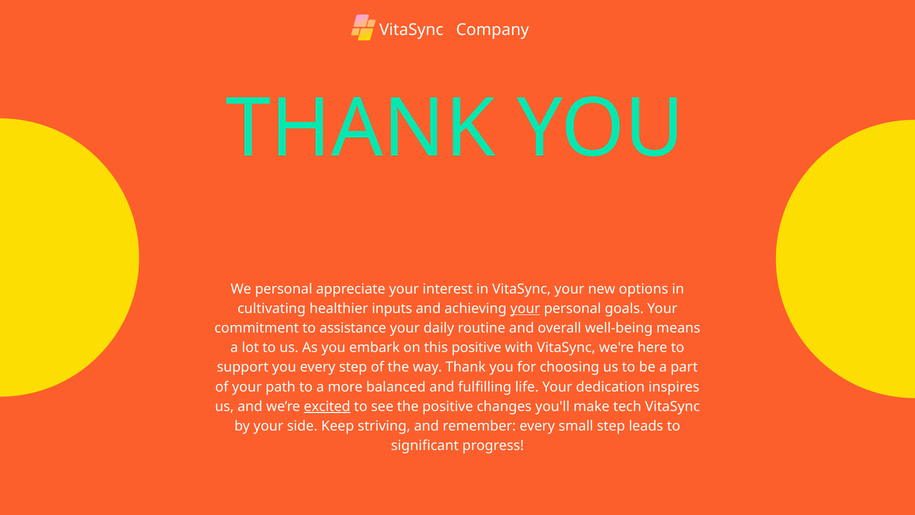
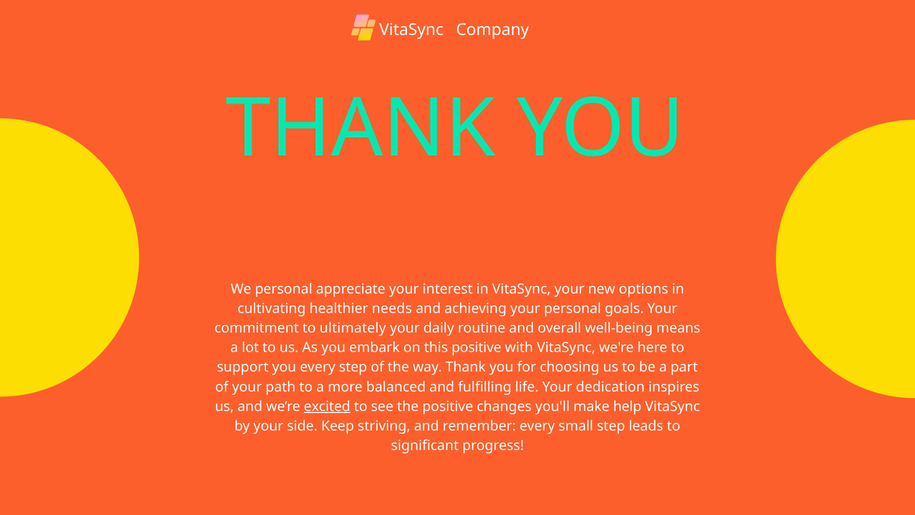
inputs: inputs -> needs (392, 309)
your underline: present -> none (525, 309)
assistance: assistance -> ultimately (353, 328)
tech: tech -> help (627, 406)
